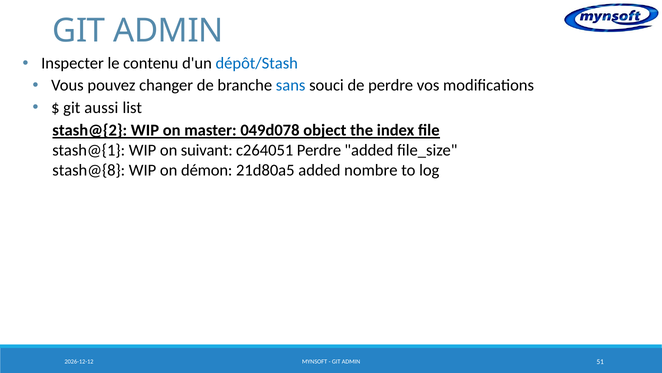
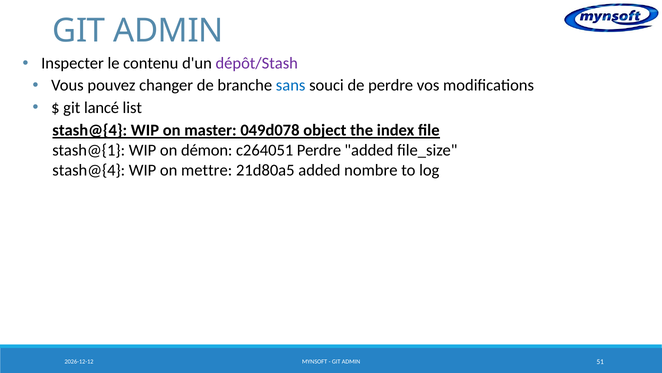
dépôt/Stash colour: blue -> purple (257, 63)
aussi: aussi -> lancé (102, 107)
stash@{2: stash@{2 -> stash@{4 (90, 130)
suivant: suivant -> démon (207, 150)
stash@{8: stash@{8 -> stash@{4 (89, 170)
démon: démon -> mettre (207, 170)
